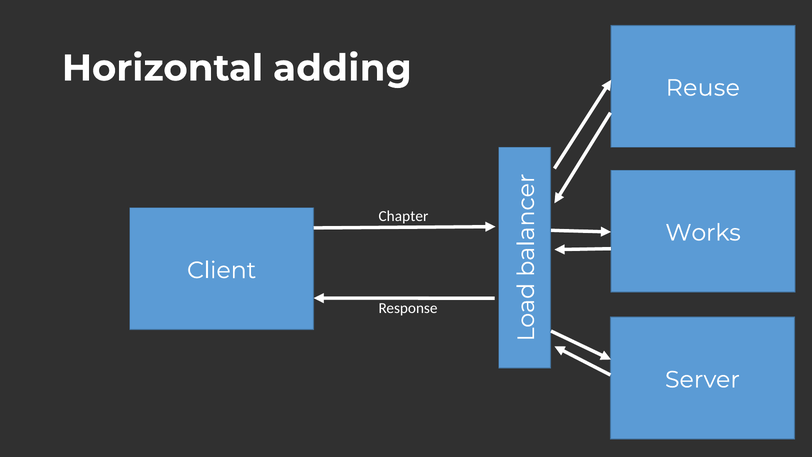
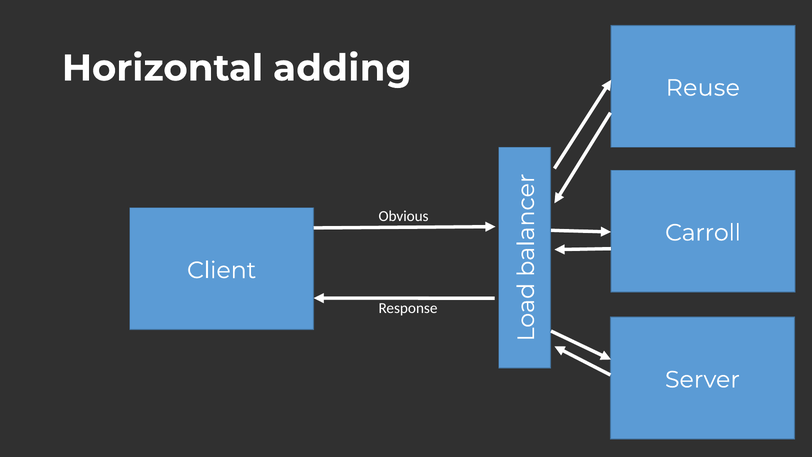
Chapter: Chapter -> Obvious (404, 216)
Works: Works -> Carroll (703, 233)
